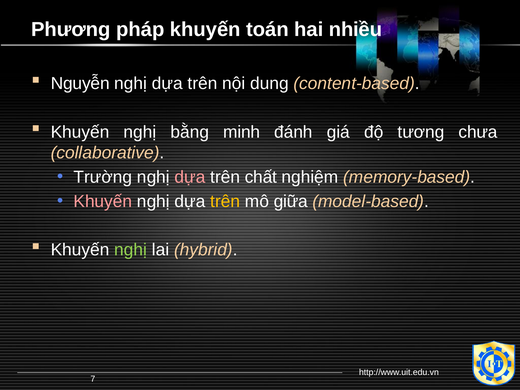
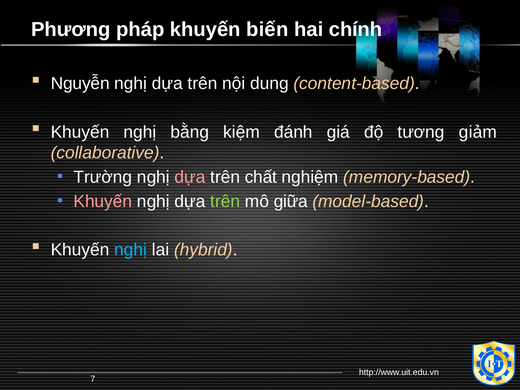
toán: toán -> biến (267, 30)
nhiều: nhiều -> chính (356, 30)
minh: minh -> kiệm (242, 132)
chưa: chưa -> giảm (478, 132)
trên colour: yellow -> light green (225, 201)
nghị colour: light green -> light blue (131, 250)
